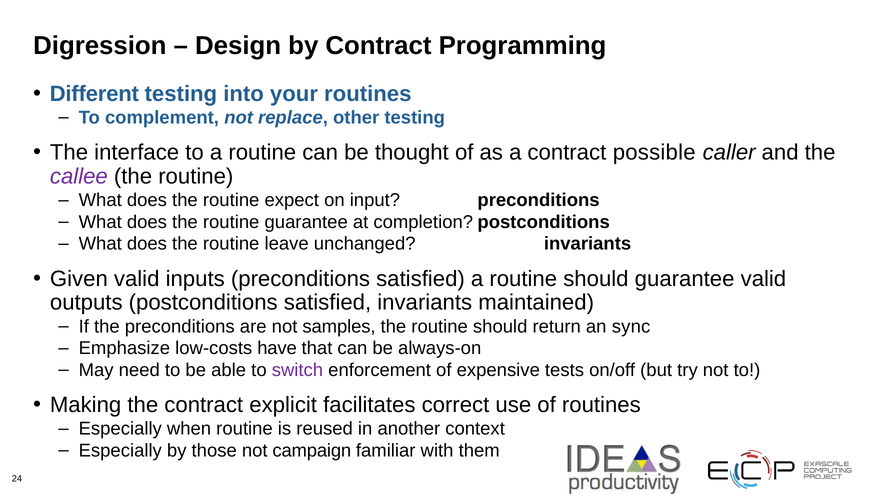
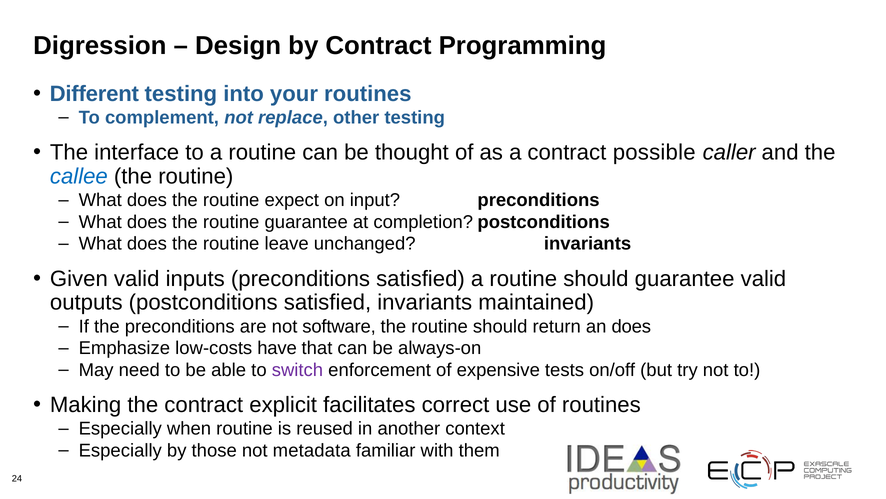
callee colour: purple -> blue (79, 176)
samples: samples -> software (339, 326)
an sync: sync -> does (631, 326)
campaign: campaign -> metadata (312, 450)
